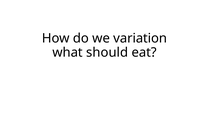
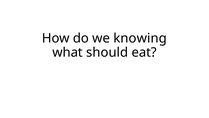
variation: variation -> knowing (140, 38)
